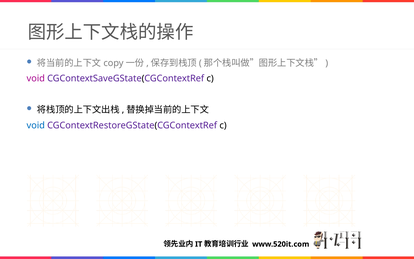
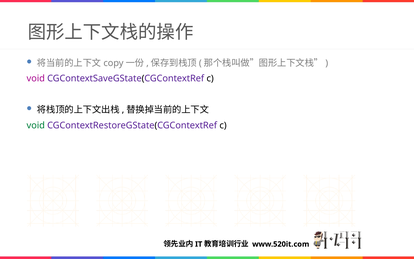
void colour: blue -> green (36, 125)
